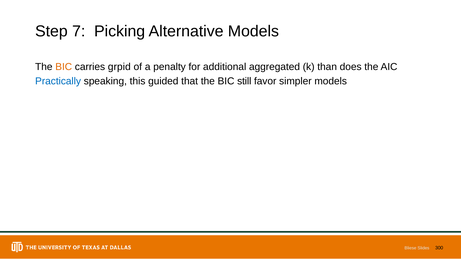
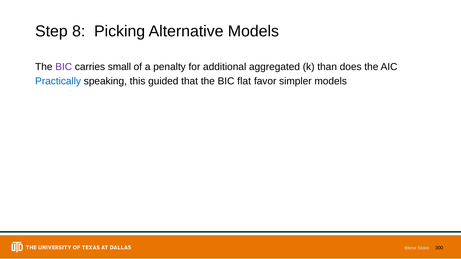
7: 7 -> 8 (79, 31)
BIC colour: orange -> purple (64, 67)
grpid: grpid -> small (119, 67)
still: still -> flat (244, 81)
